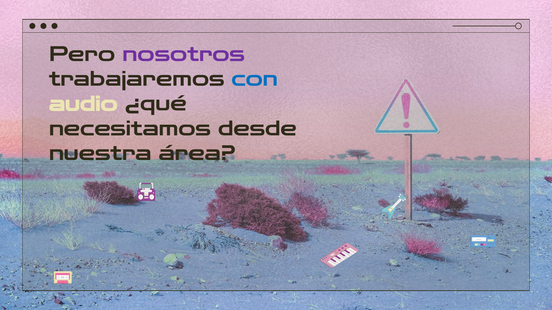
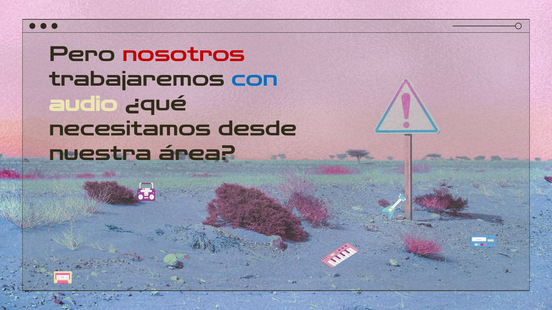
nosotros colour: purple -> red (184, 54)
